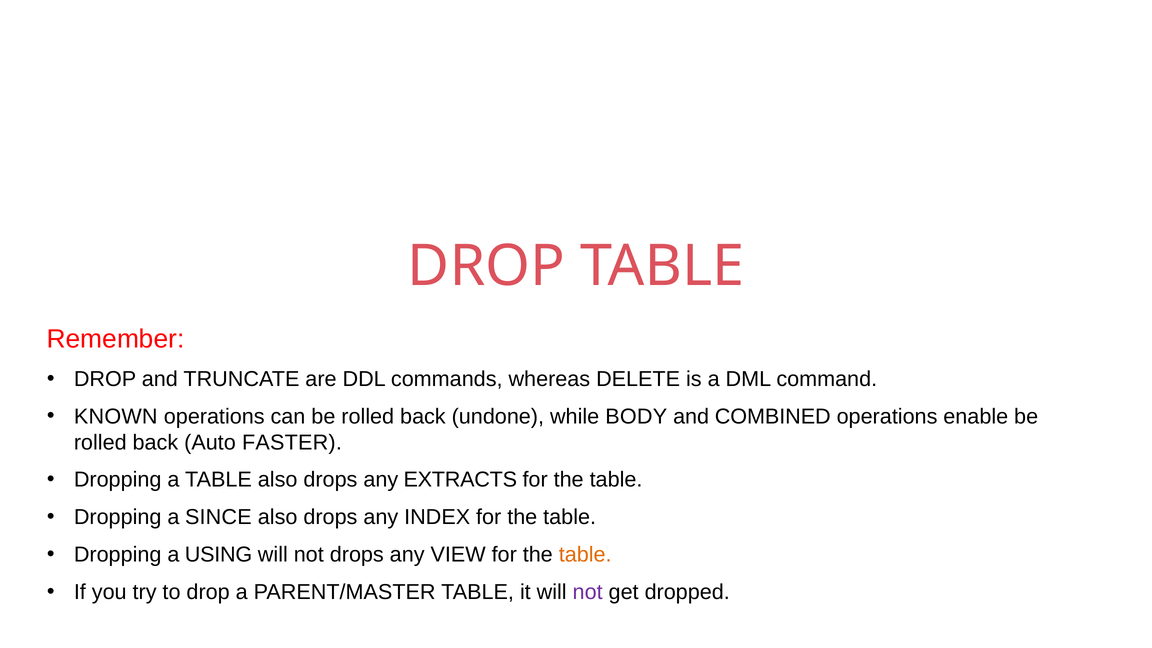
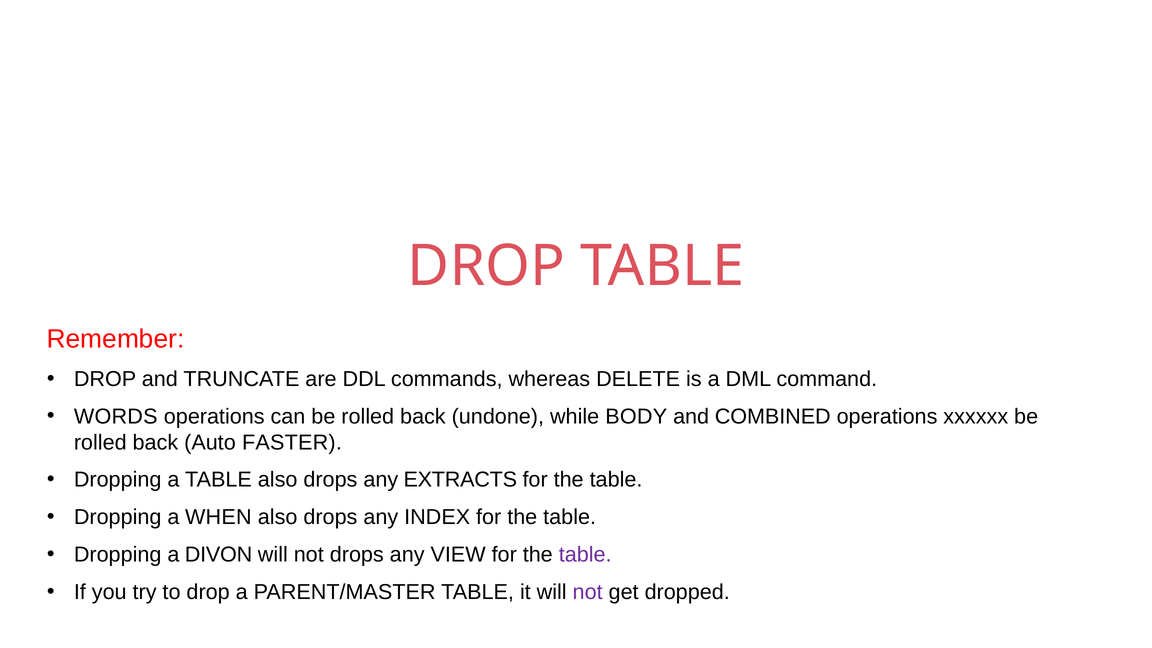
KNOWN: KNOWN -> WORDS (116, 417)
enable: enable -> xxxxxx (976, 417)
SINCE: SINCE -> WHEN (218, 517)
USING: USING -> DIVON (219, 555)
table colour: orange -> purple (585, 555)
